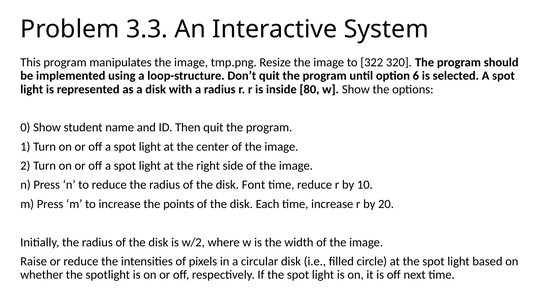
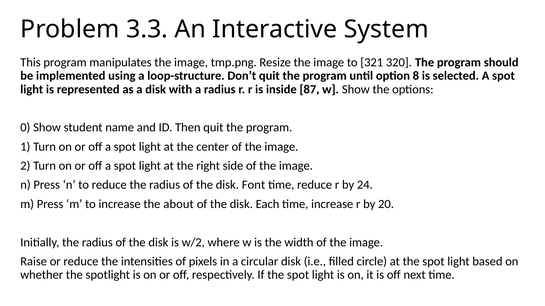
322: 322 -> 321 (372, 62)
6: 6 -> 8 (416, 76)
80: 80 -> 87 (309, 89)
10: 10 -> 24 (365, 185)
points: points -> about (179, 204)
